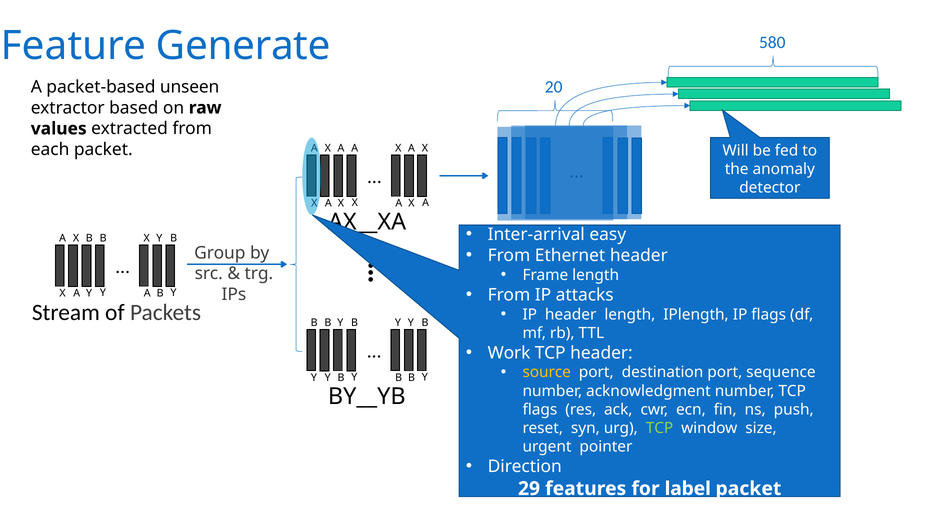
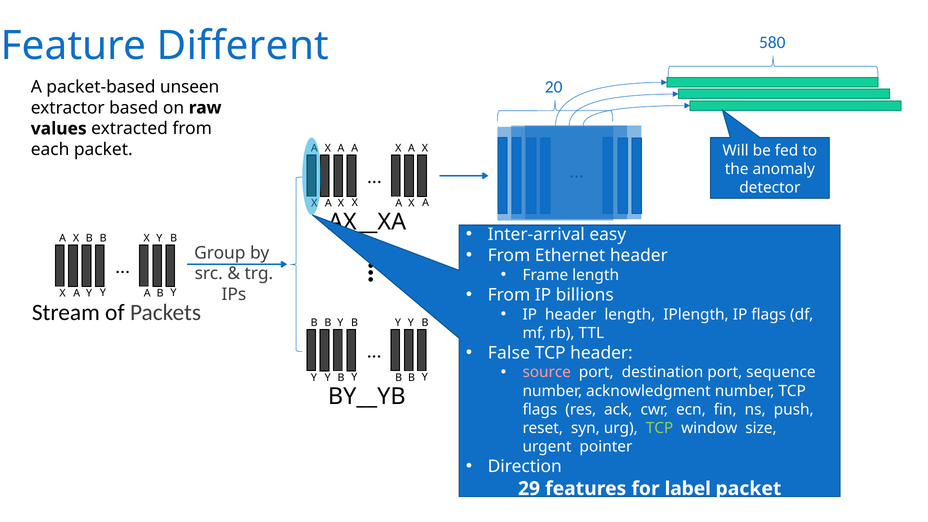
Generate: Generate -> Different (243, 46)
attacks: attacks -> billions (585, 295)
Work: Work -> False (509, 353)
source colour: yellow -> pink (547, 372)
